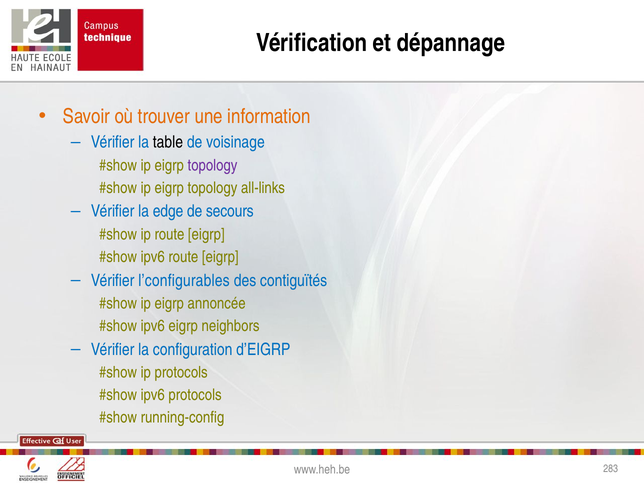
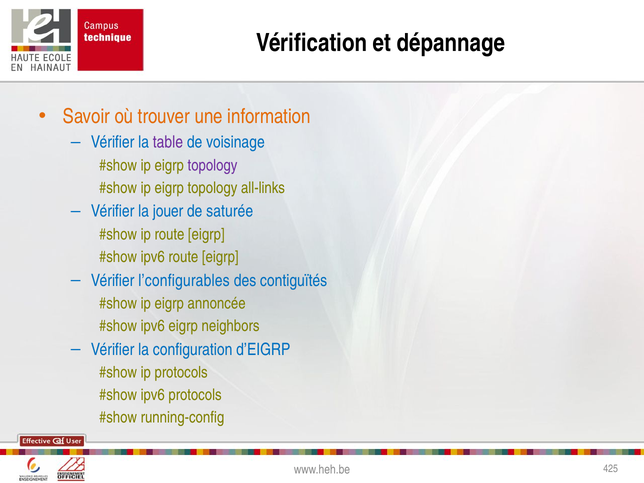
table colour: black -> purple (168, 142)
edge: edge -> jouer (168, 211)
secours: secours -> saturée (230, 211)
283: 283 -> 425 (611, 469)
